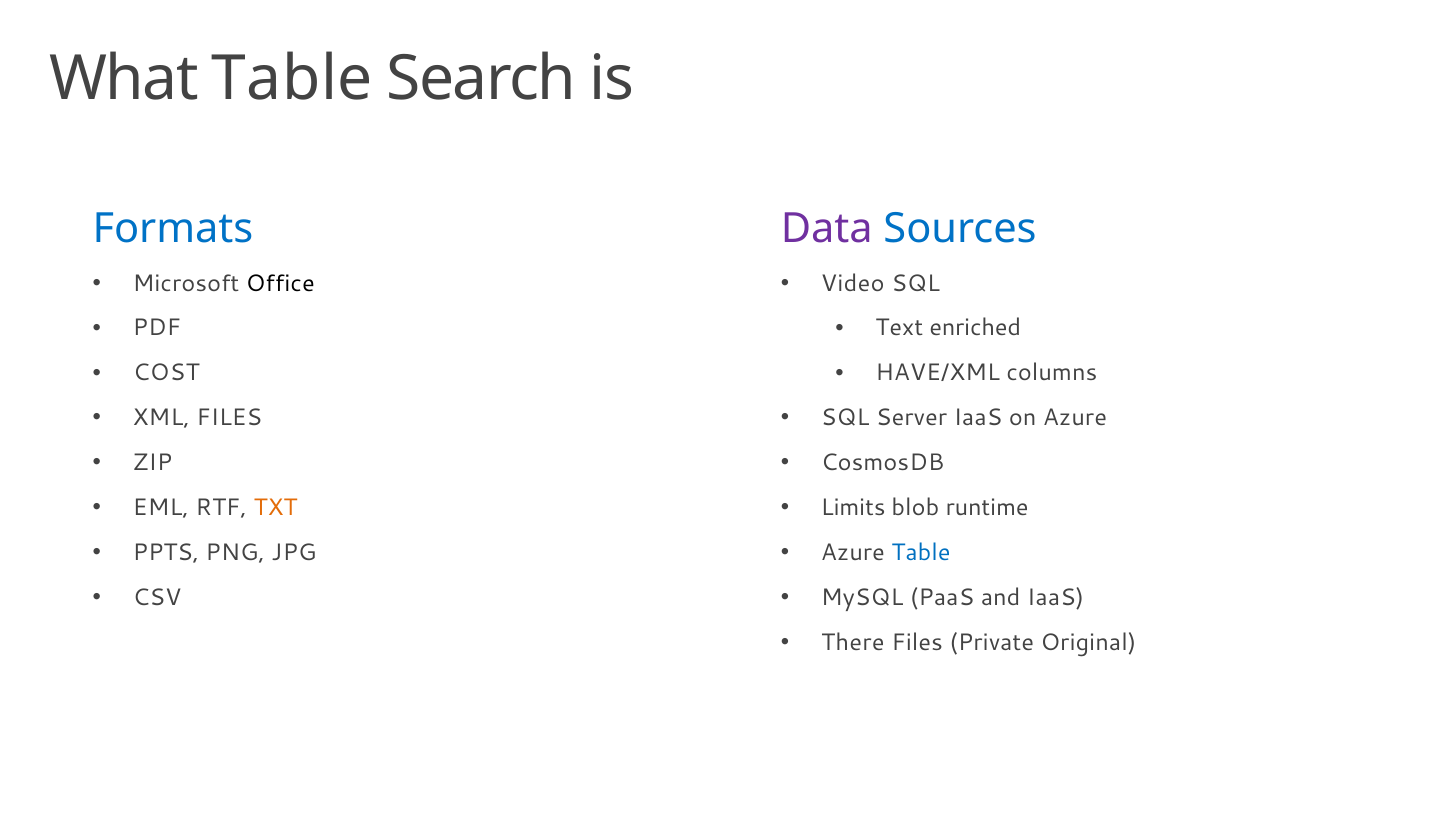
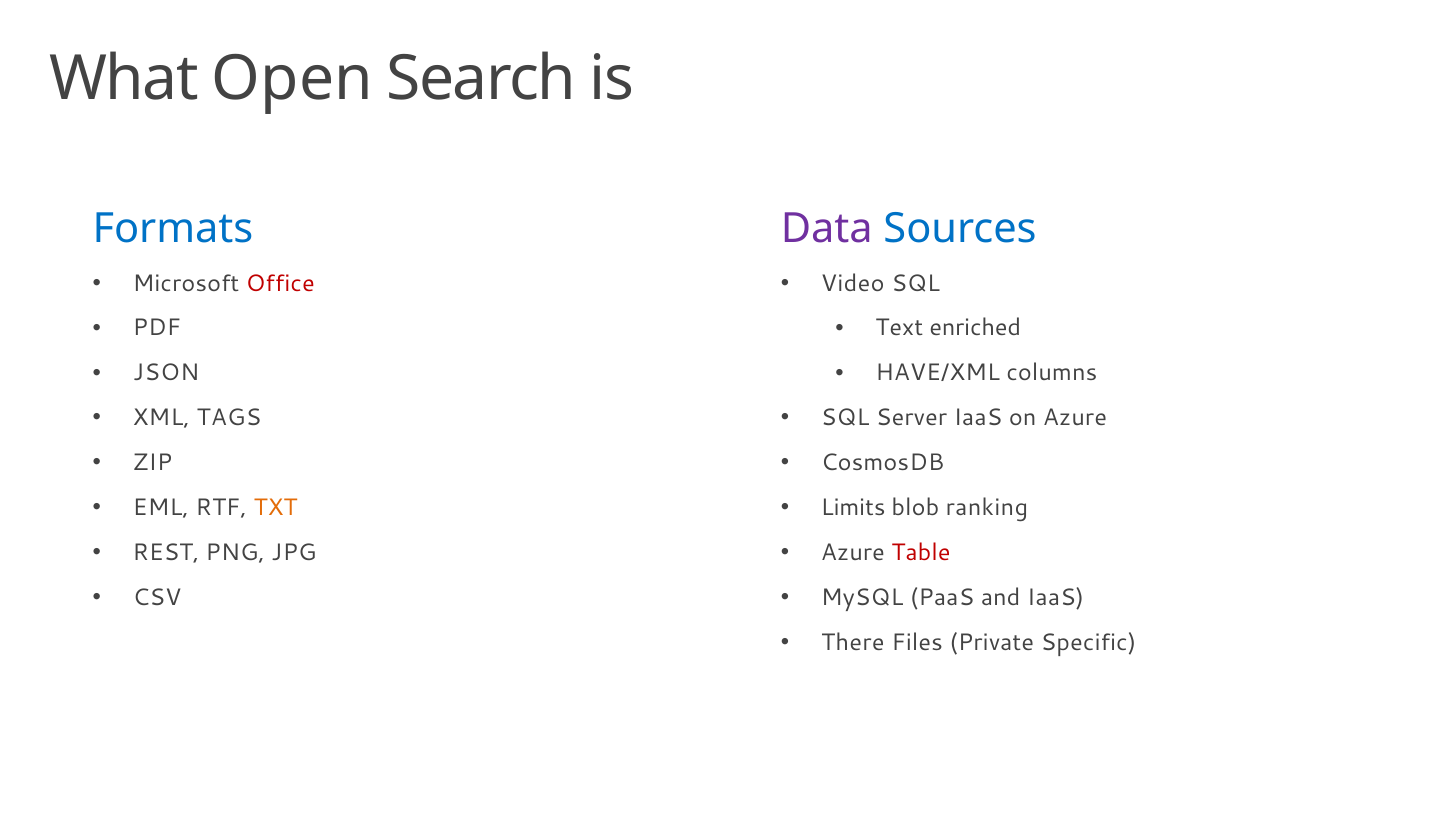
What Table: Table -> Open (292, 78)
Office colour: black -> red (280, 283)
COST: COST -> JSON (166, 373)
XML FILES: FILES -> TAGS (229, 418)
runtime: runtime -> ranking (987, 507)
PPTS: PPTS -> REST (166, 552)
Table colour: blue -> red (921, 552)
Original: Original -> Specific (1089, 642)
